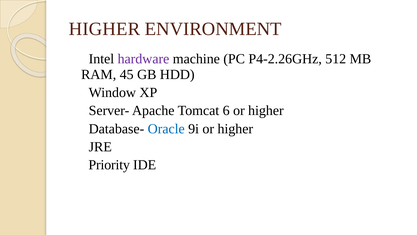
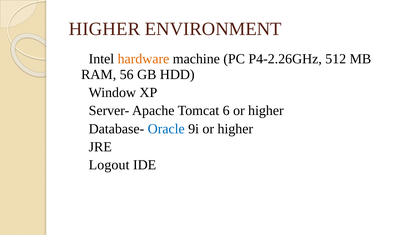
hardware colour: purple -> orange (143, 59)
45: 45 -> 56 (127, 74)
Priority: Priority -> Logout (109, 165)
